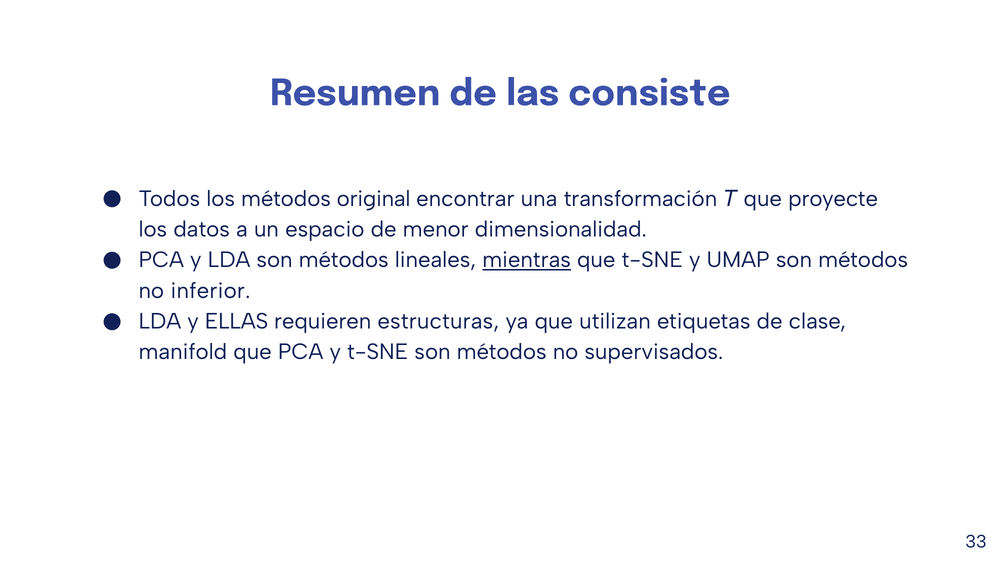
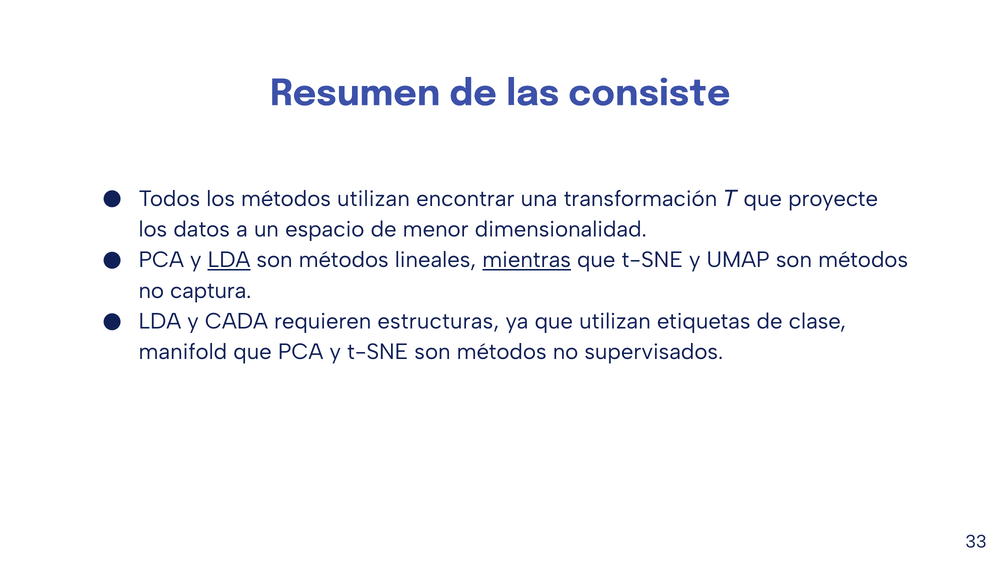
métodos original: original -> utilizan (373, 199)
LDA underline: none -> present (229, 260)
inferior: inferior -> captura (211, 291)
ELLAS: ELLAS -> CADA (236, 321)
